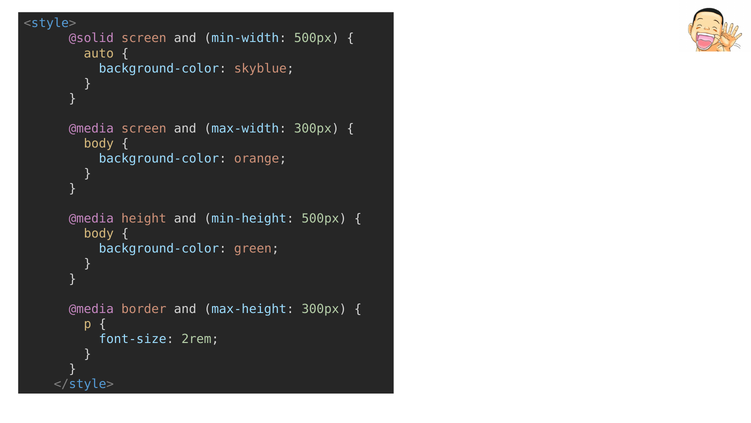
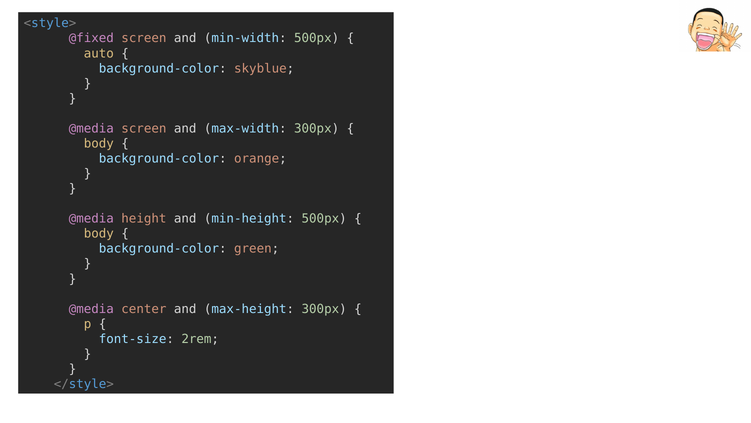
@solid: @solid -> @fixed (91, 38)
border: border -> center (144, 309)
